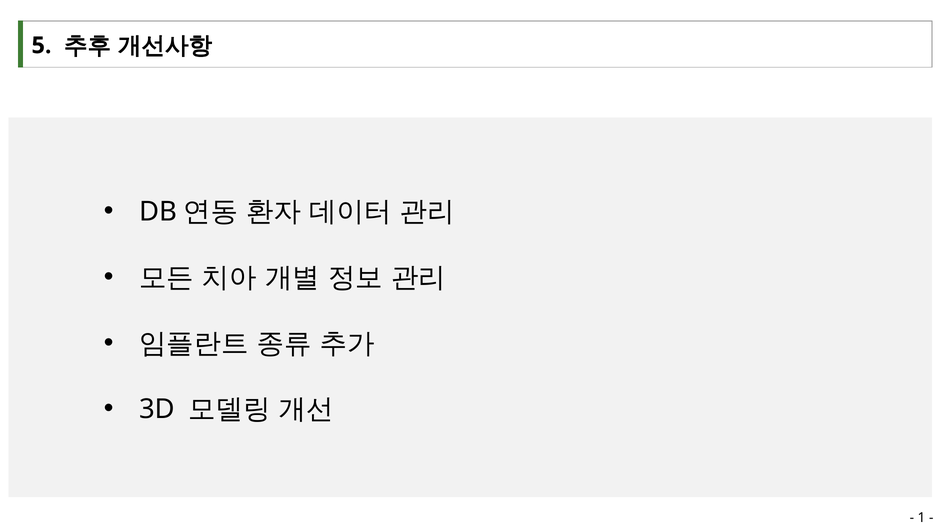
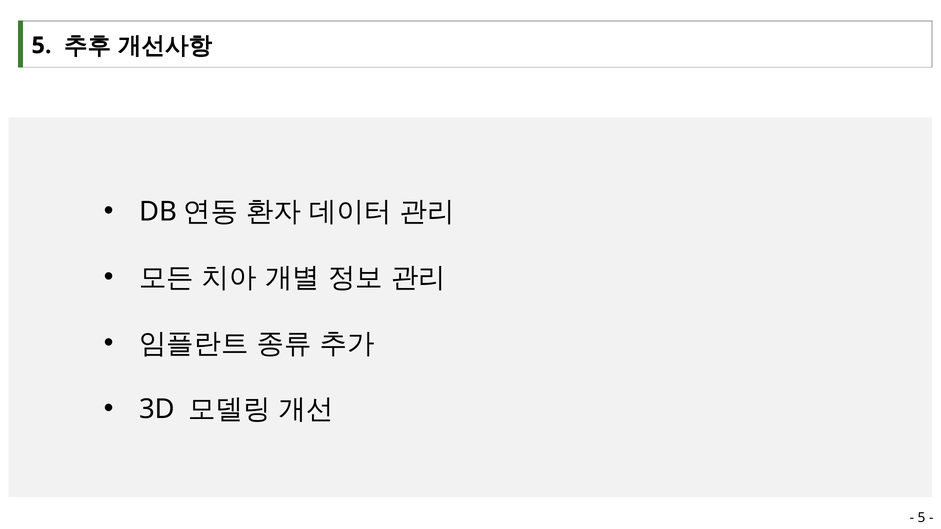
1: 1 -> 5 (922, 518)
